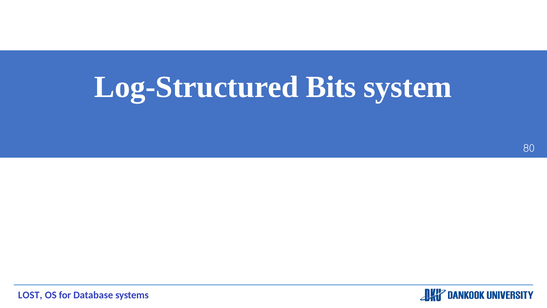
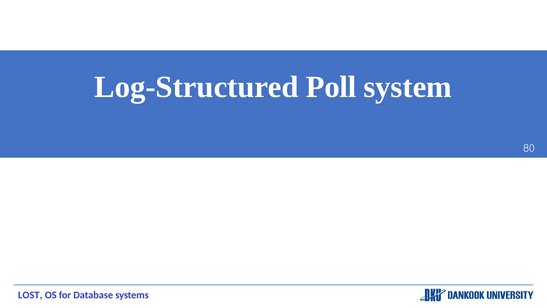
Bits: Bits -> Poll (331, 87)
